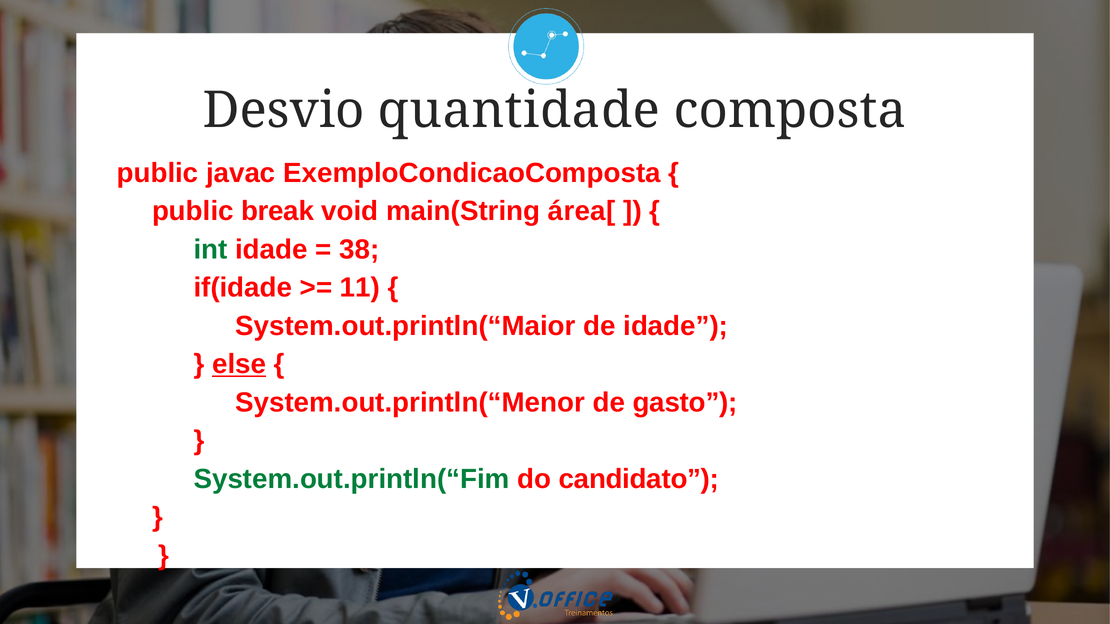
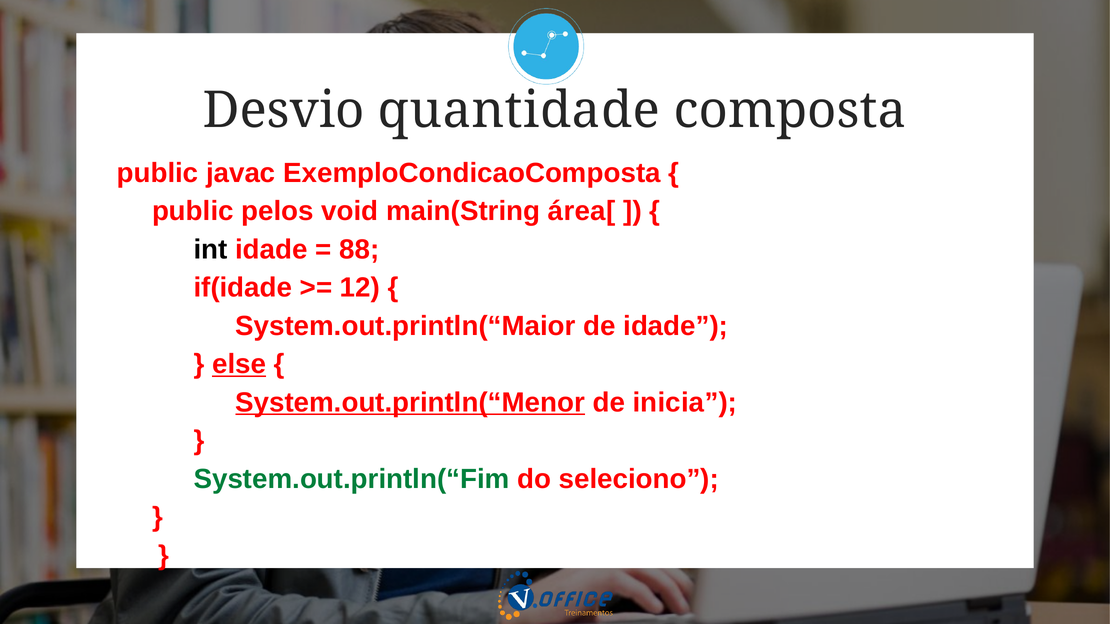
break: break -> pelos (277, 211)
int colour: green -> black (211, 250)
38: 38 -> 88 (359, 250)
11: 11 -> 12 (360, 288)
System.out.println(“Menor underline: none -> present (410, 403)
gasto: gasto -> inicia (685, 403)
candidato: candidato -> seleciono (639, 479)
